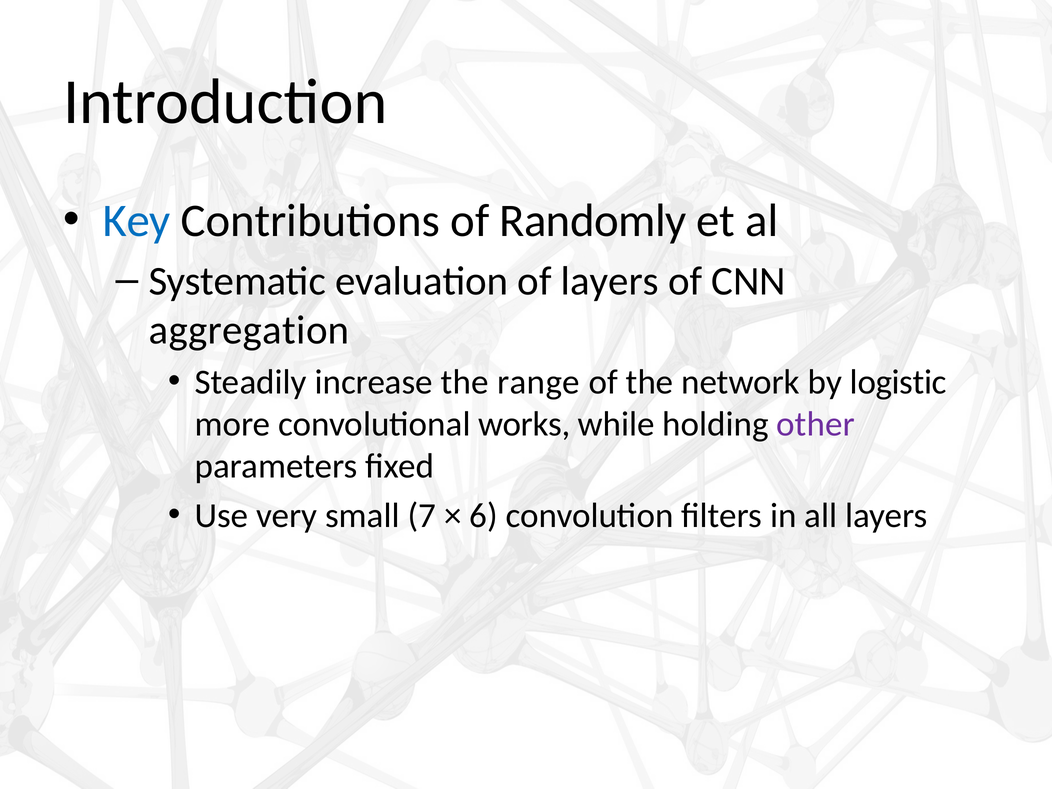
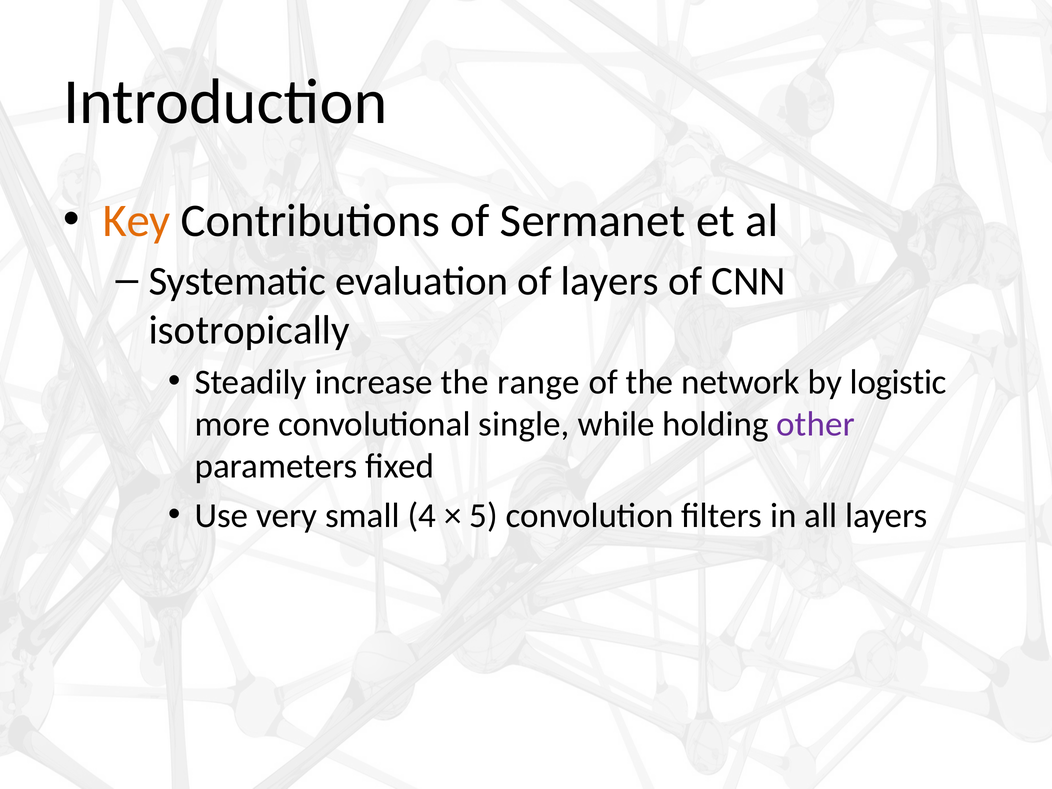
Key colour: blue -> orange (137, 221)
Randomly: Randomly -> Sermanet (593, 221)
aggregation: aggregation -> isotropically (249, 330)
works: works -> single (524, 424)
7: 7 -> 4 (422, 515)
6: 6 -> 5 (484, 515)
